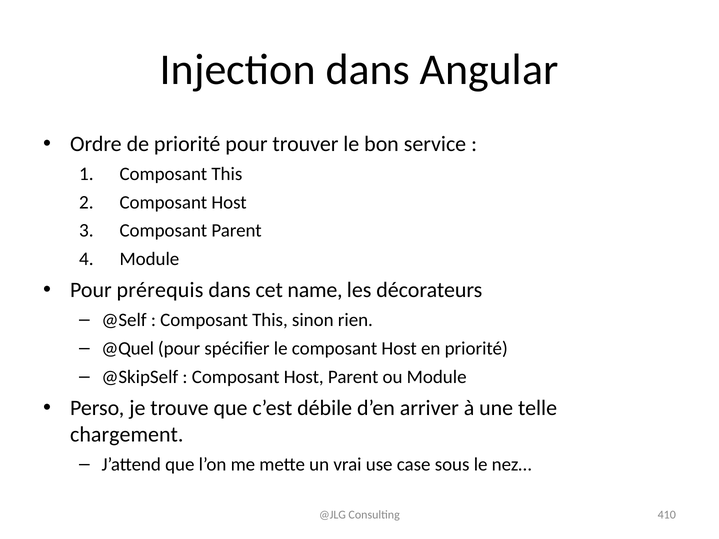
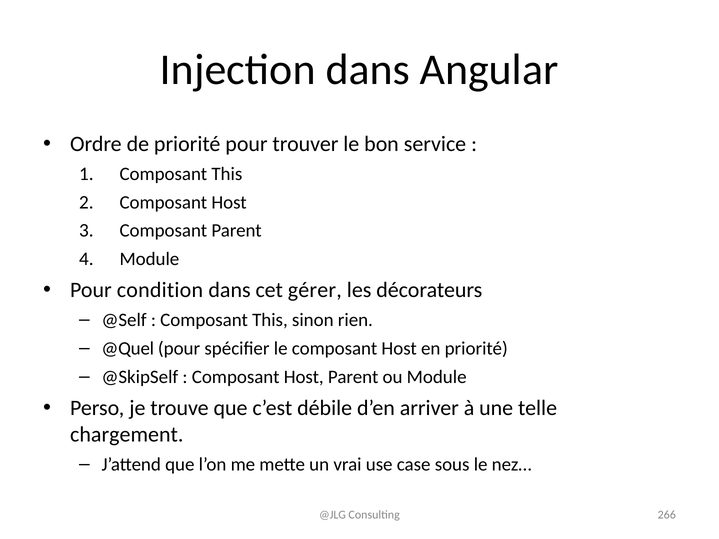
prérequis: prérequis -> condition (160, 290)
name: name -> gérer (315, 290)
410: 410 -> 266 (667, 515)
